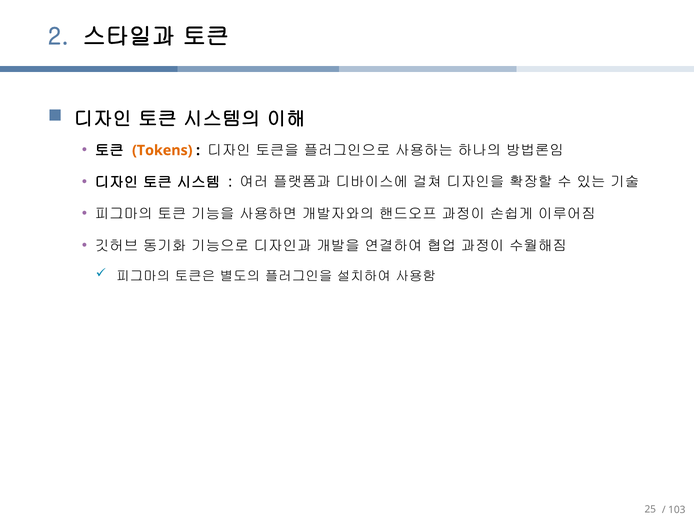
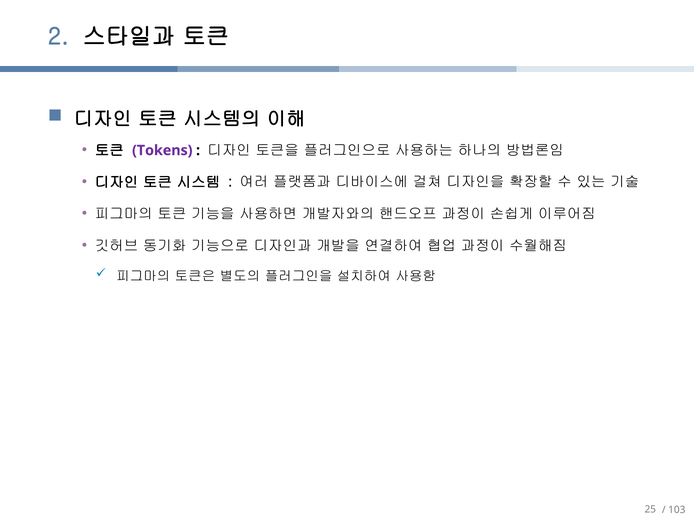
Tokens colour: orange -> purple (162, 150)
